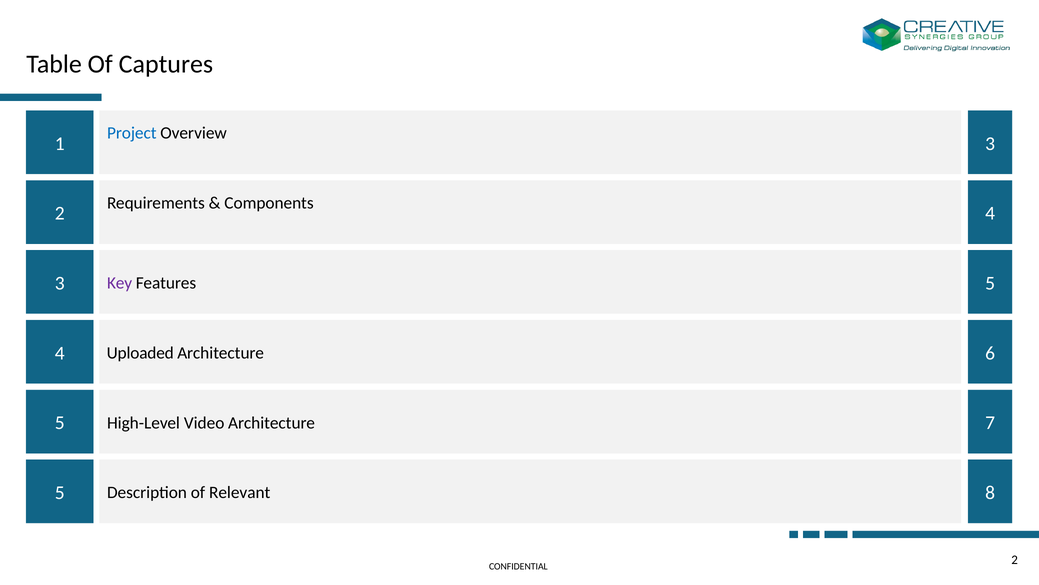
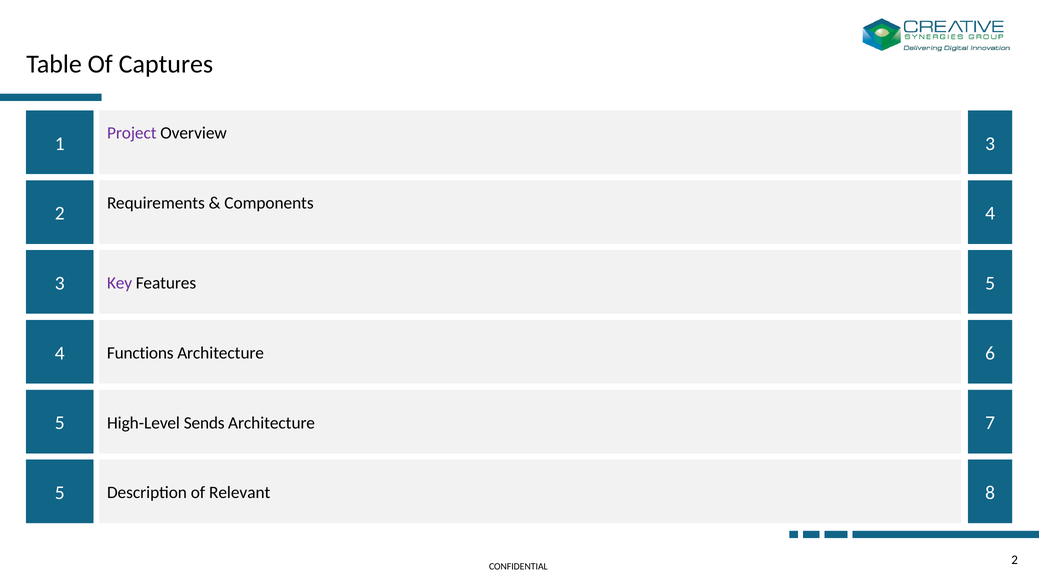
Project colour: blue -> purple (132, 133)
Uploaded: Uploaded -> Functions (140, 353)
Video: Video -> Sends (204, 422)
